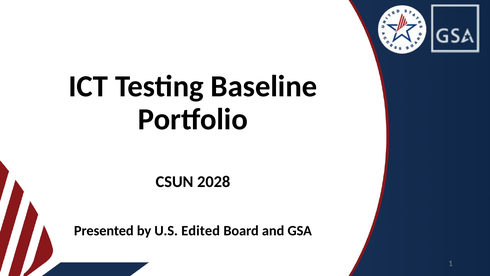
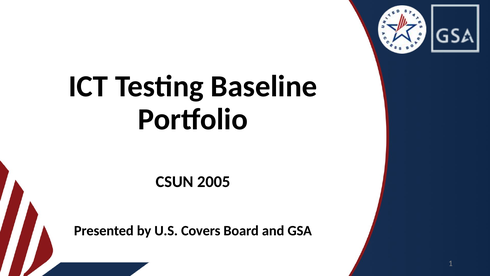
2028: 2028 -> 2005 (214, 182)
Edited: Edited -> Covers (201, 230)
